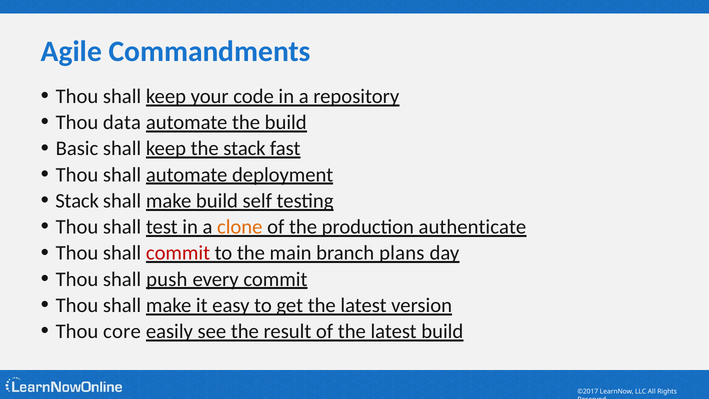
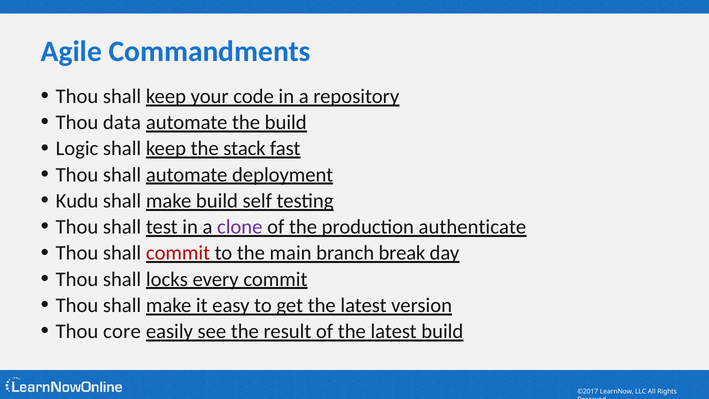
Basic: Basic -> Logic (77, 149)
Stack: Stack -> Kudu (77, 201)
clone colour: orange -> purple (240, 227)
plans: plans -> break (402, 253)
push: push -> locks (167, 279)
